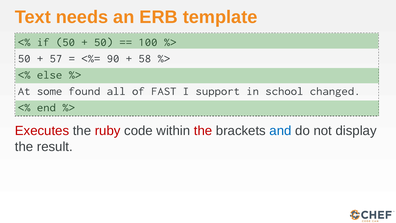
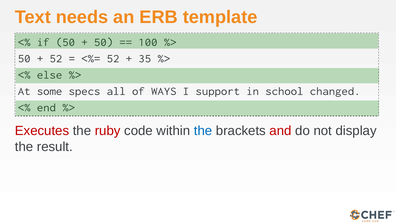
57: 57 -> 52 (56, 58)
90: 90 -> 52 (113, 58)
58: 58 -> 35 (145, 58)
found: found -> specs (84, 91)
FAST: FAST -> WAYS (164, 91)
the colour: red -> blue (203, 131)
and colour: blue -> red (280, 131)
